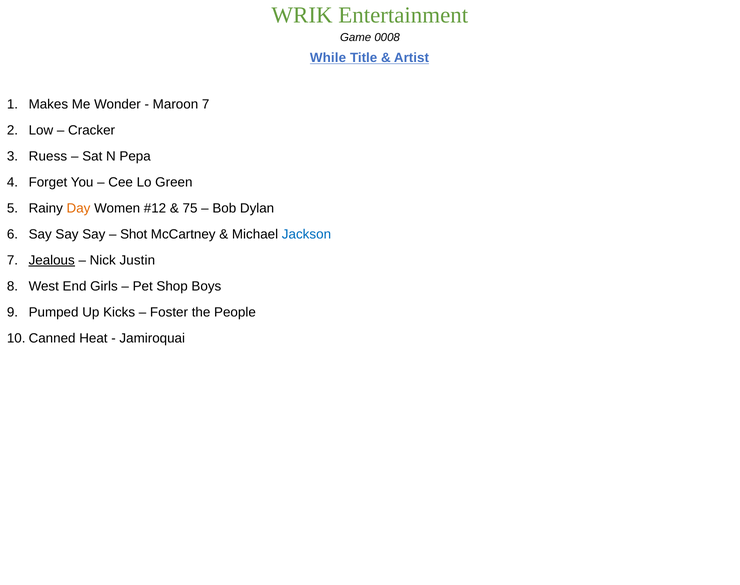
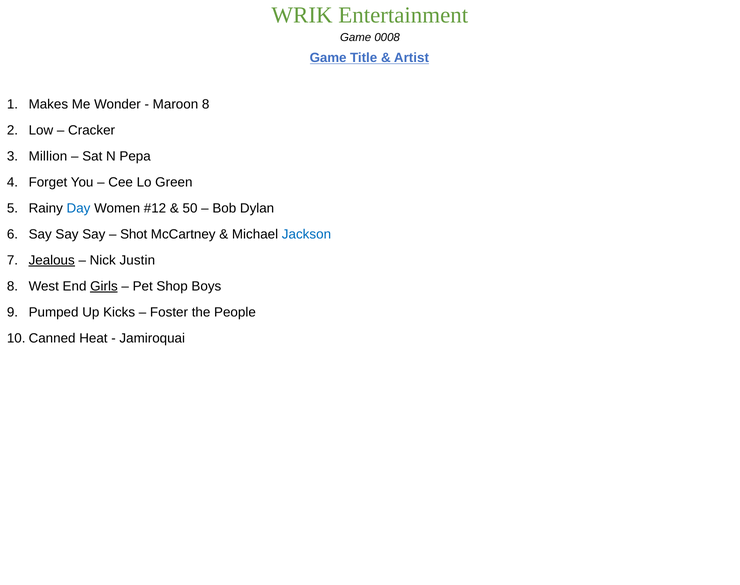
While: While -> Game (328, 58)
Maroon 7: 7 -> 8 (206, 105)
Ruess: Ruess -> Million (48, 157)
Day colour: orange -> blue (79, 208)
75: 75 -> 50 (190, 208)
Girls underline: none -> present (104, 286)
